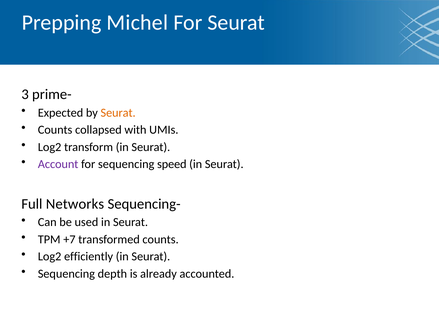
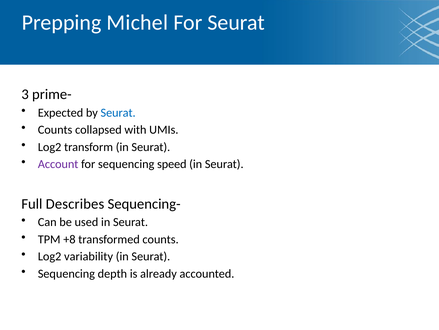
Seurat colour: orange -> blue (118, 113)
Networks: Networks -> Describes (75, 203)
+7: +7 -> +8 (69, 239)
efficiently: efficiently -> variability (89, 256)
